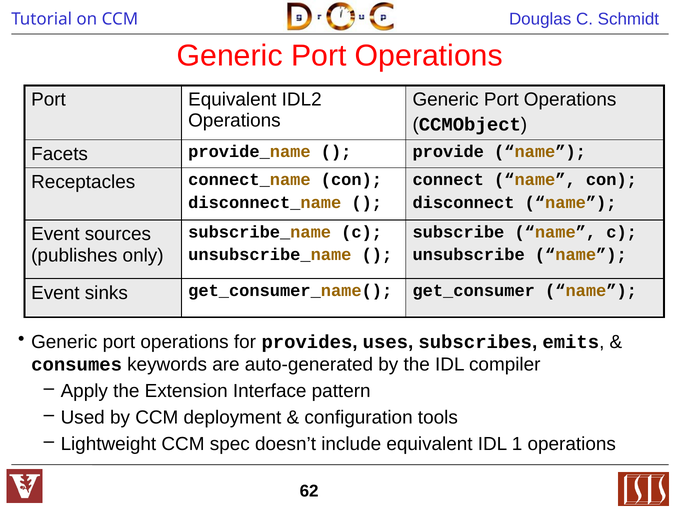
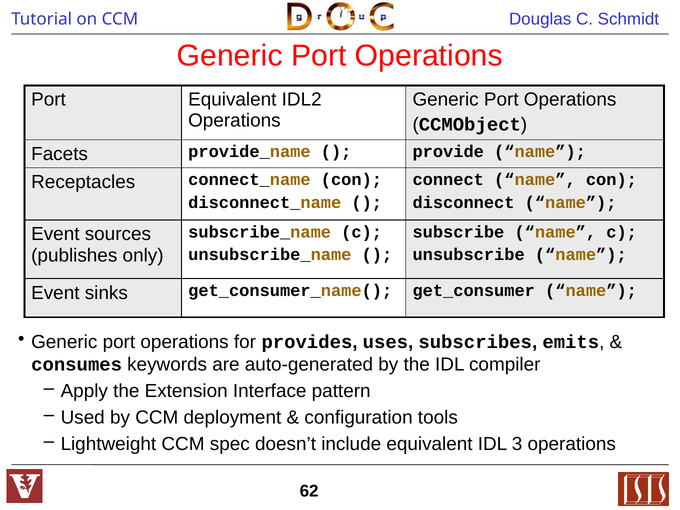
1: 1 -> 3 (517, 444)
